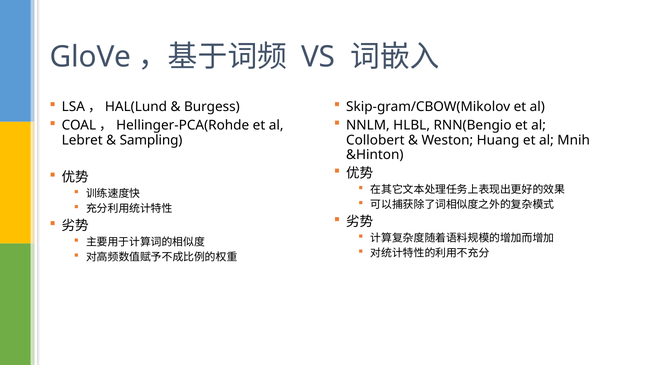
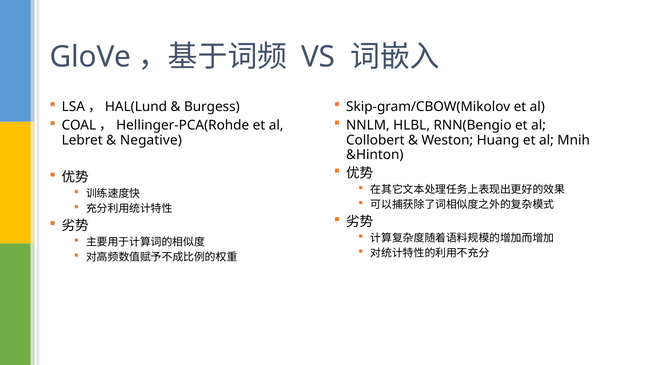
Sampling: Sampling -> Negative (151, 140)
